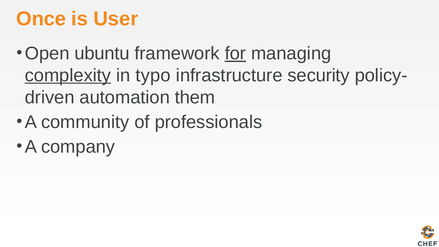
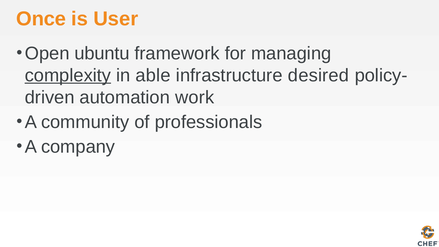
for underline: present -> none (235, 53)
typo: typo -> able (153, 75)
security: security -> desired (319, 75)
them: them -> work (195, 97)
